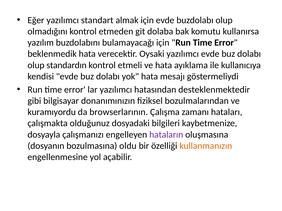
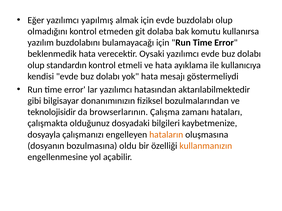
standart: standart -> yapılmış (97, 20)
desteklenmektedir: desteklenmektedir -> aktarılabilmektedir (214, 90)
kuramıyordu: kuramıyordu -> teknolojisidir (52, 112)
hataların colour: purple -> orange (166, 135)
